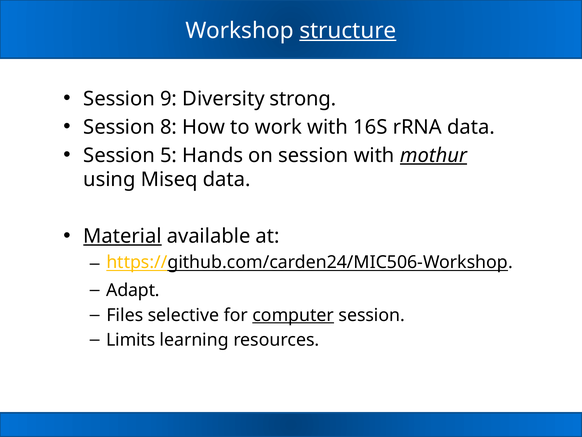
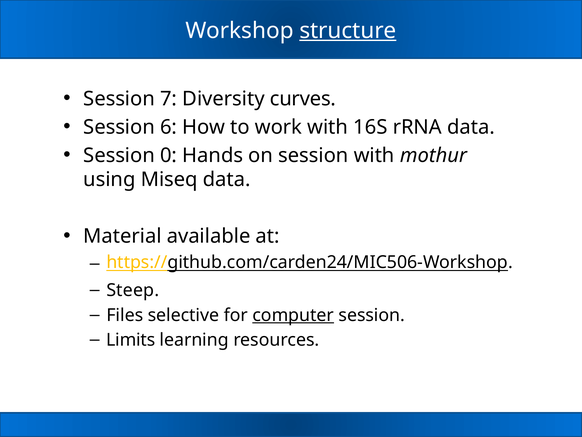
9: 9 -> 7 (169, 99)
strong: strong -> curves (303, 99)
8: 8 -> 6 (169, 127)
5: 5 -> 0 (169, 155)
mothur underline: present -> none (433, 155)
Material underline: present -> none (122, 236)
Adapt: Adapt -> Steep (133, 290)
